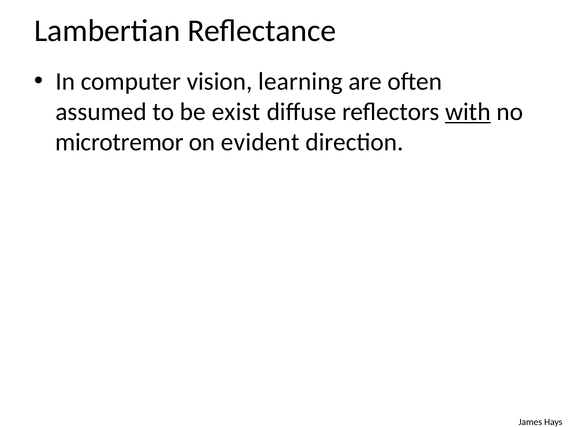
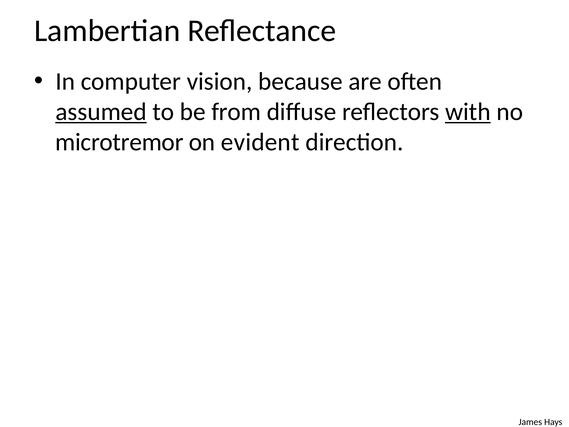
learning: learning -> because (301, 81)
assumed underline: none -> present (101, 112)
exist: exist -> from (236, 112)
